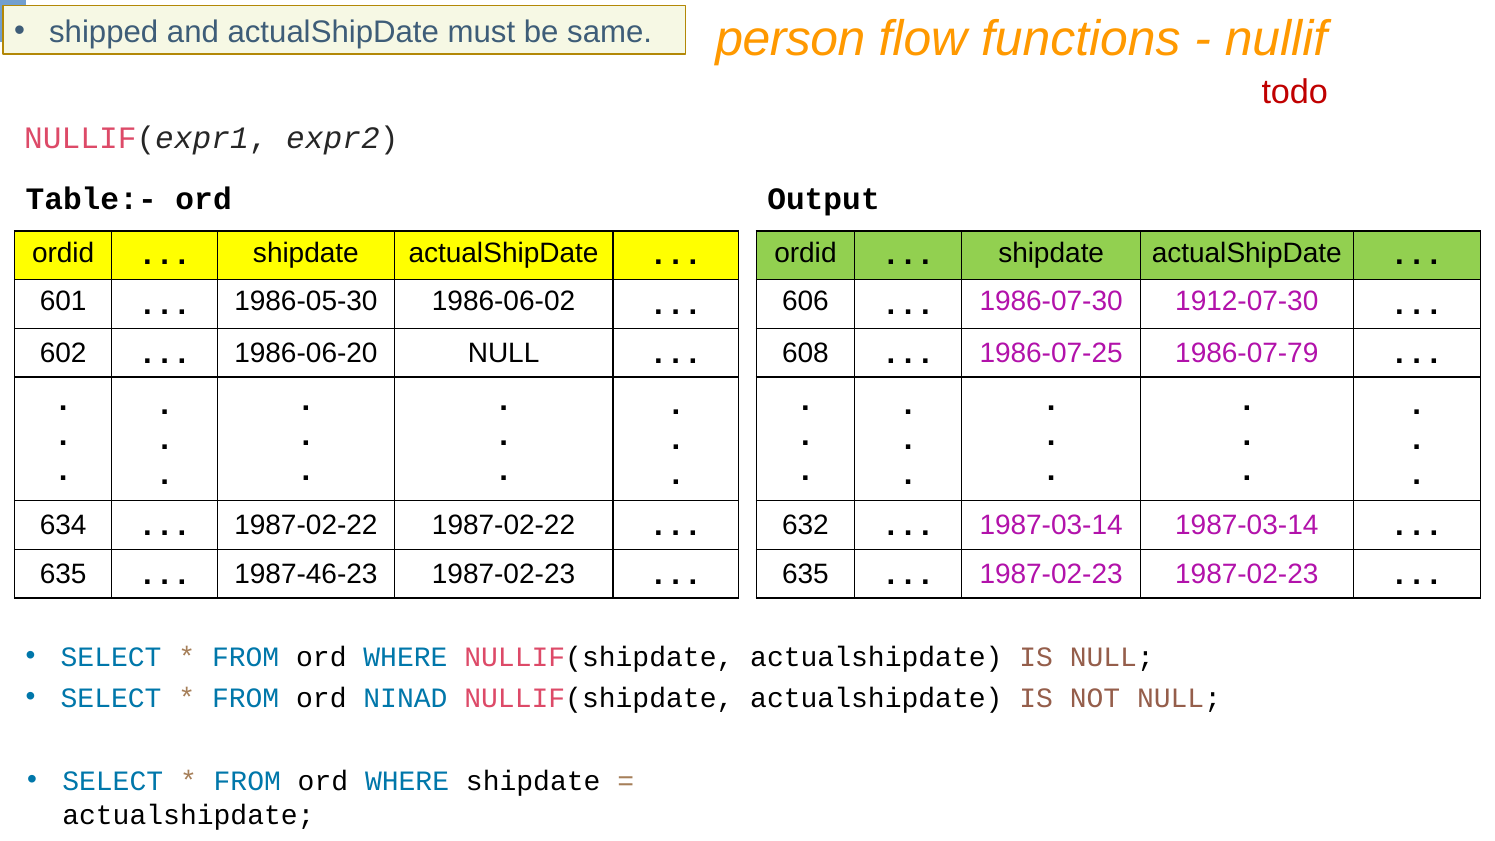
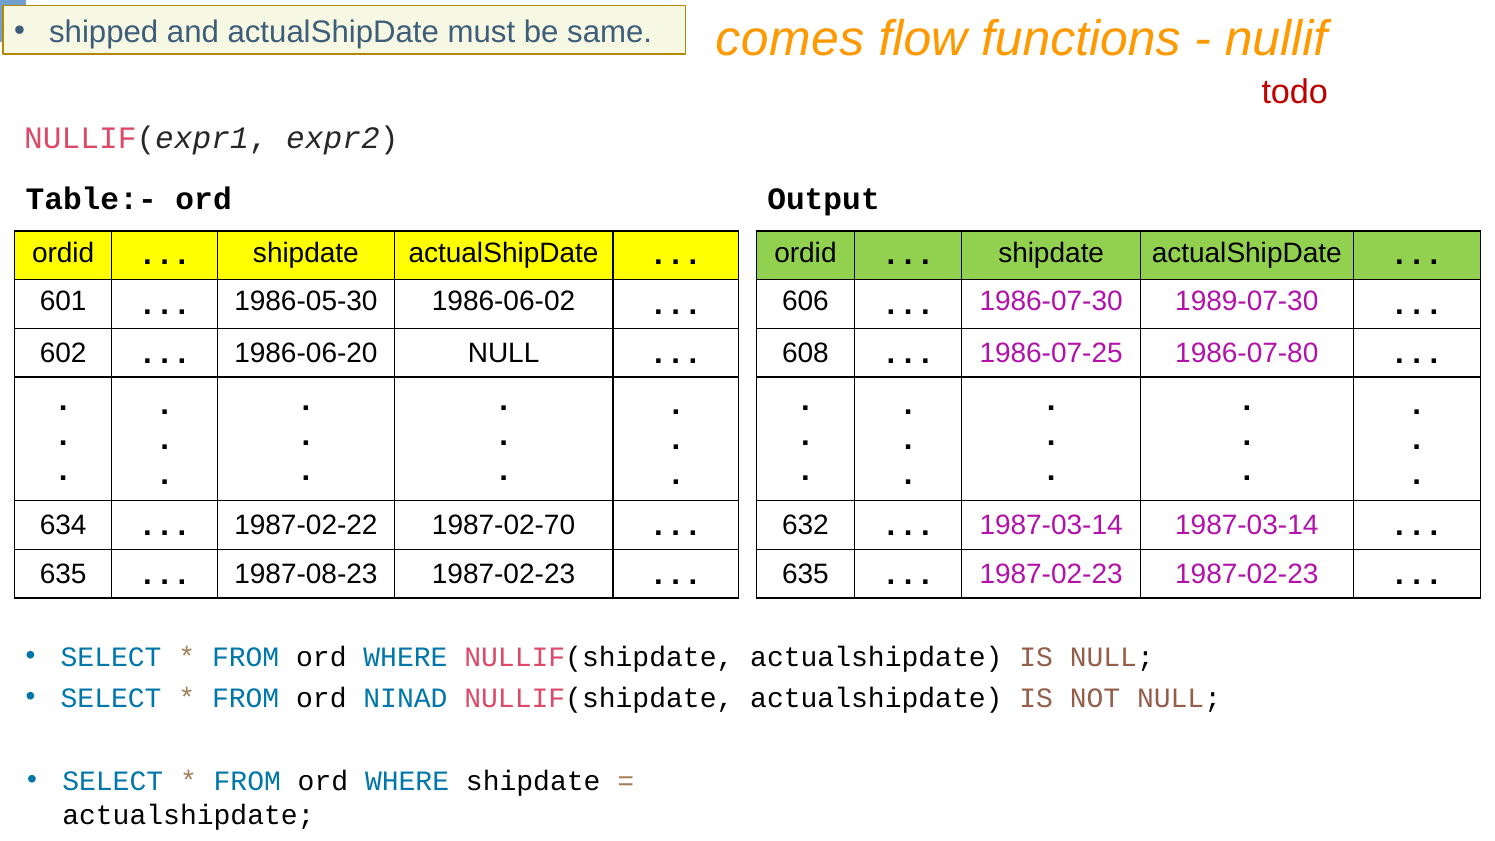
person: person -> comes (790, 39)
1912-07-30: 1912-07-30 -> 1989-07-30 (1247, 302)
1986-07-79: 1986-07-79 -> 1986-07-80 (1247, 353)
1987-02-22 1987-02-22: 1987-02-22 -> 1987-02-70 (504, 525)
1987-46-23: 1987-46-23 -> 1987-08-23 (306, 574)
